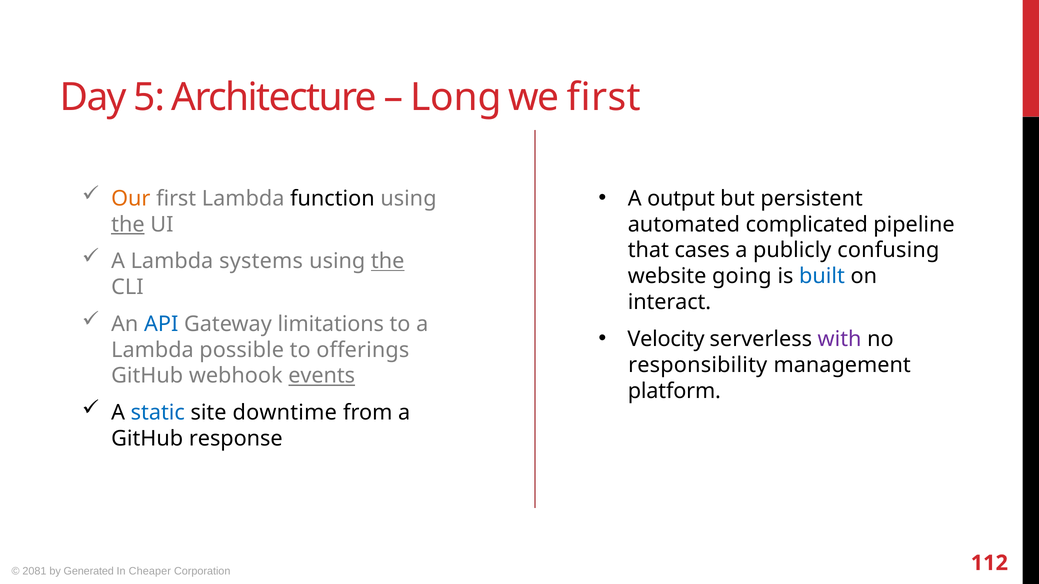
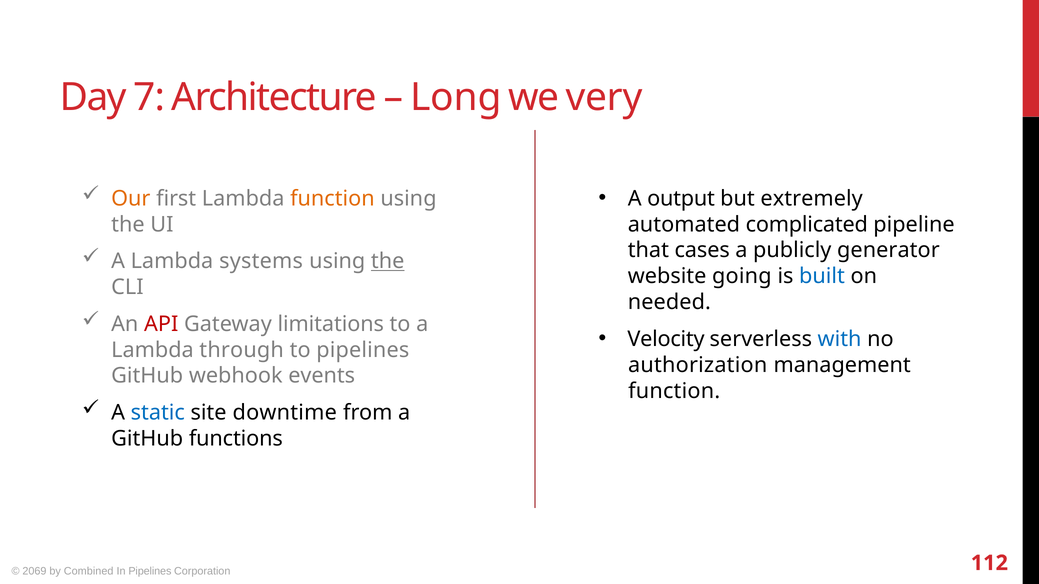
5: 5 -> 7 (149, 98)
we first: first -> very (604, 98)
function colour: black -> orange (332, 199)
persistent: persistent -> extremely (812, 199)
the underline: present -> none (128, 225)
confusing: confusing -> generator (888, 251)
interact: interact -> needed (669, 302)
API colour: blue -> red (161, 324)
with colour: purple -> blue (840, 339)
possible: possible -> through (242, 350)
to offerings: offerings -> pipelines (363, 350)
responsibility: responsibility -> authorization (698, 365)
events underline: present -> none (322, 376)
platform: platform -> function (674, 391)
response: response -> functions (236, 439)
2081: 2081 -> 2069 (34, 571)
Generated: Generated -> Combined (89, 571)
In Cheaper: Cheaper -> Pipelines (150, 571)
